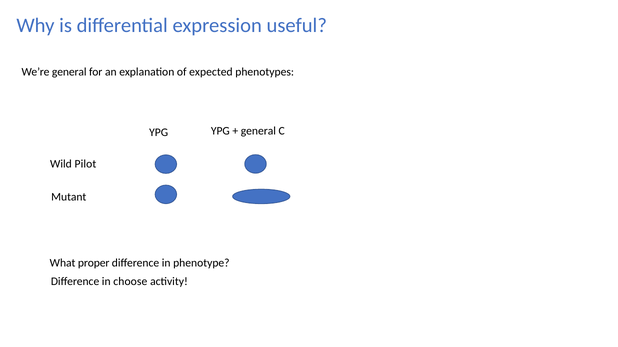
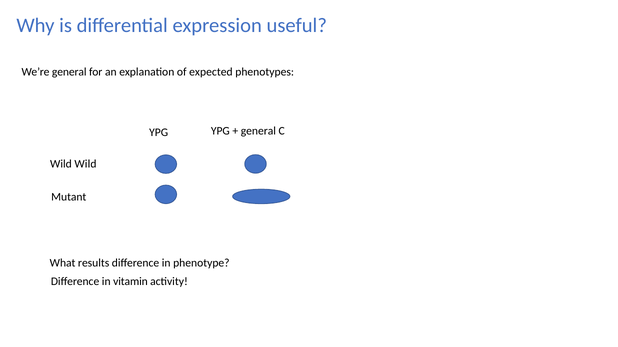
Wild Pilot: Pilot -> Wild (85, 164)
proper: proper -> results (94, 263)
choose: choose -> vitamin (130, 282)
